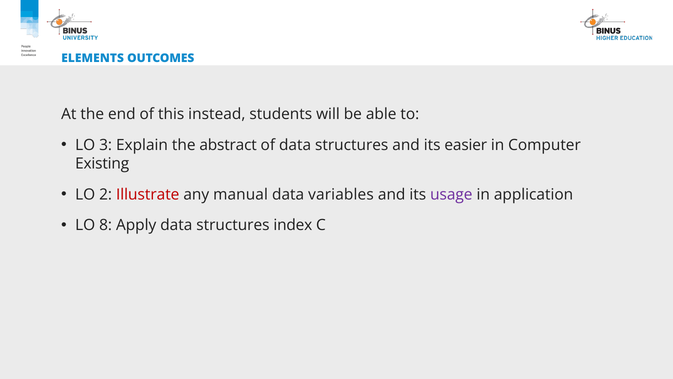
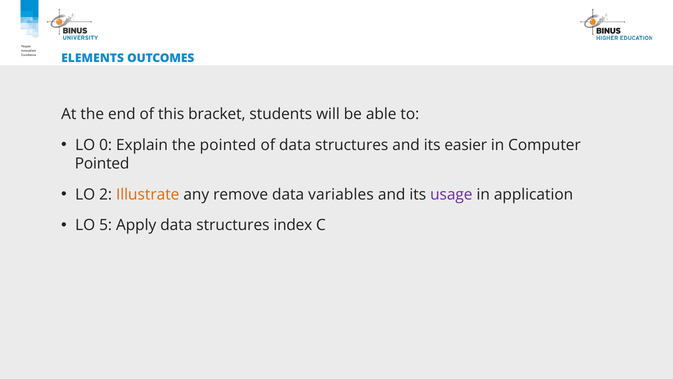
instead: instead -> bracket (217, 114)
3: 3 -> 0 (106, 145)
the abstract: abstract -> pointed (228, 145)
Existing: Existing -> Pointed (102, 164)
Illustrate colour: red -> orange (148, 194)
manual: manual -> remove (241, 194)
8: 8 -> 5 (106, 225)
